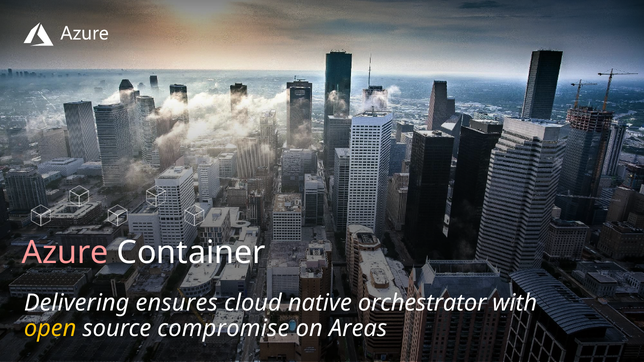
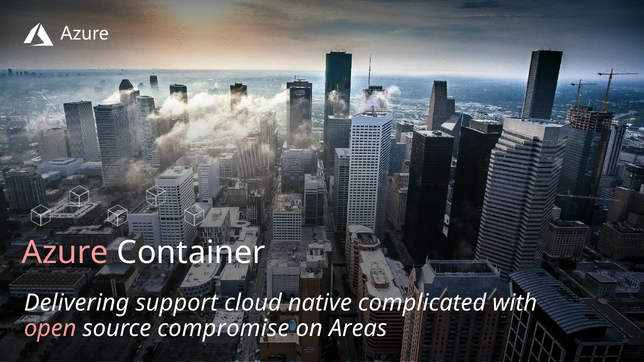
ensures: ensures -> support (177, 303)
orchestrator: orchestrator -> complicated (422, 303)
open colour: yellow -> pink (50, 329)
